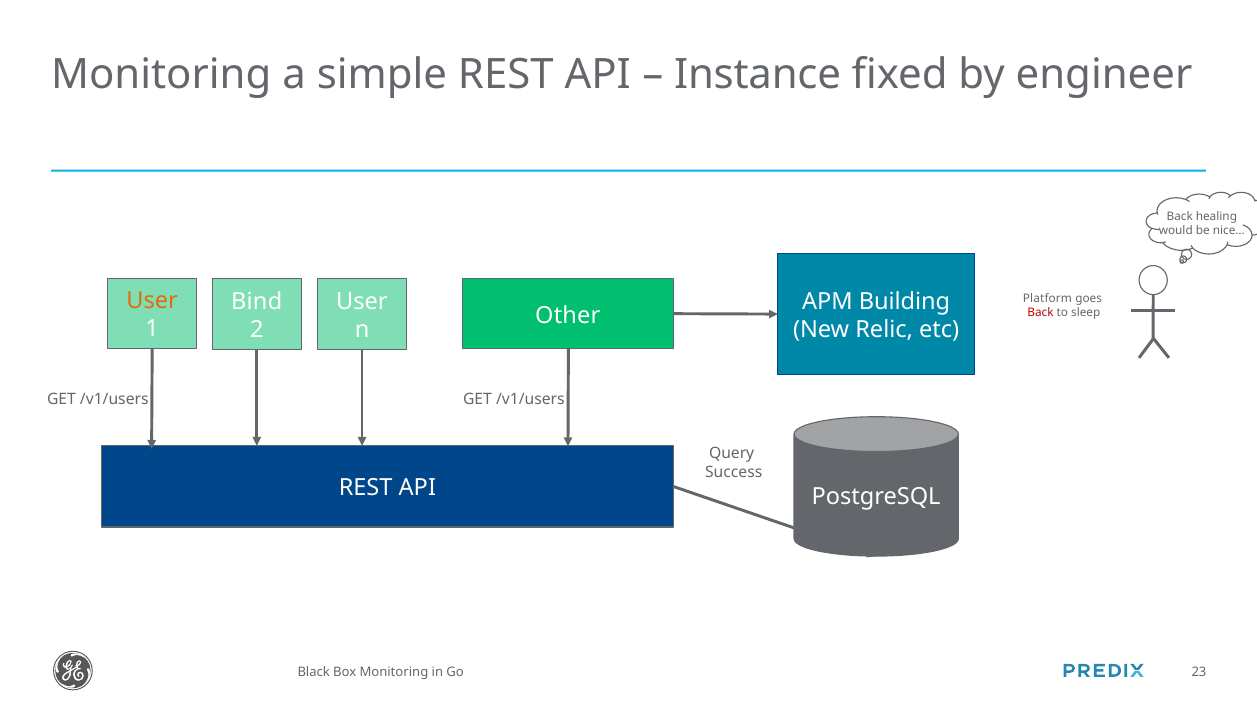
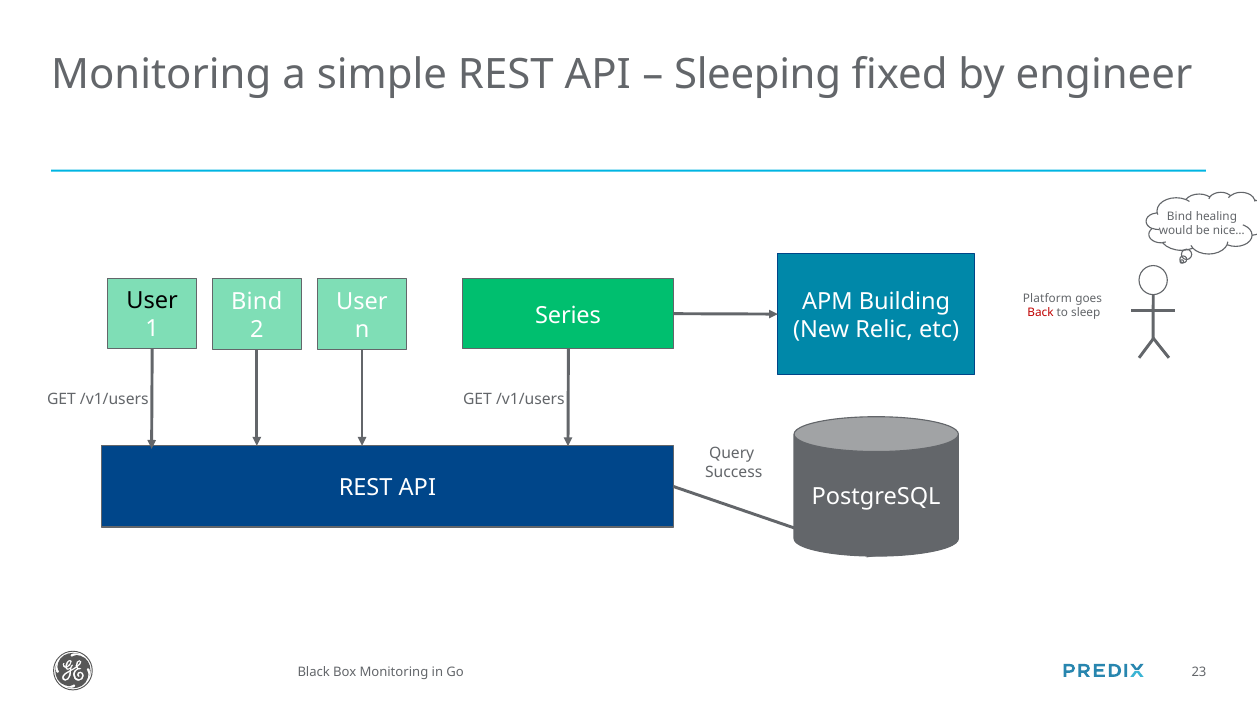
Instance: Instance -> Sleeping (758, 75)
Back: Back -> Bind (1180, 217)
User colour: orange -> black (152, 301)
Other: Other -> Series (568, 315)
